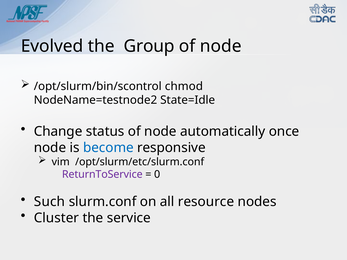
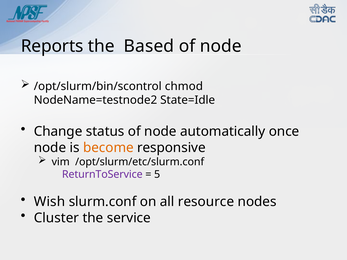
Evolved: Evolved -> Reports (52, 46)
Group: Group -> Based (149, 46)
become colour: blue -> orange (108, 148)
0: 0 -> 5 (157, 175)
Such: Such -> Wish (49, 202)
